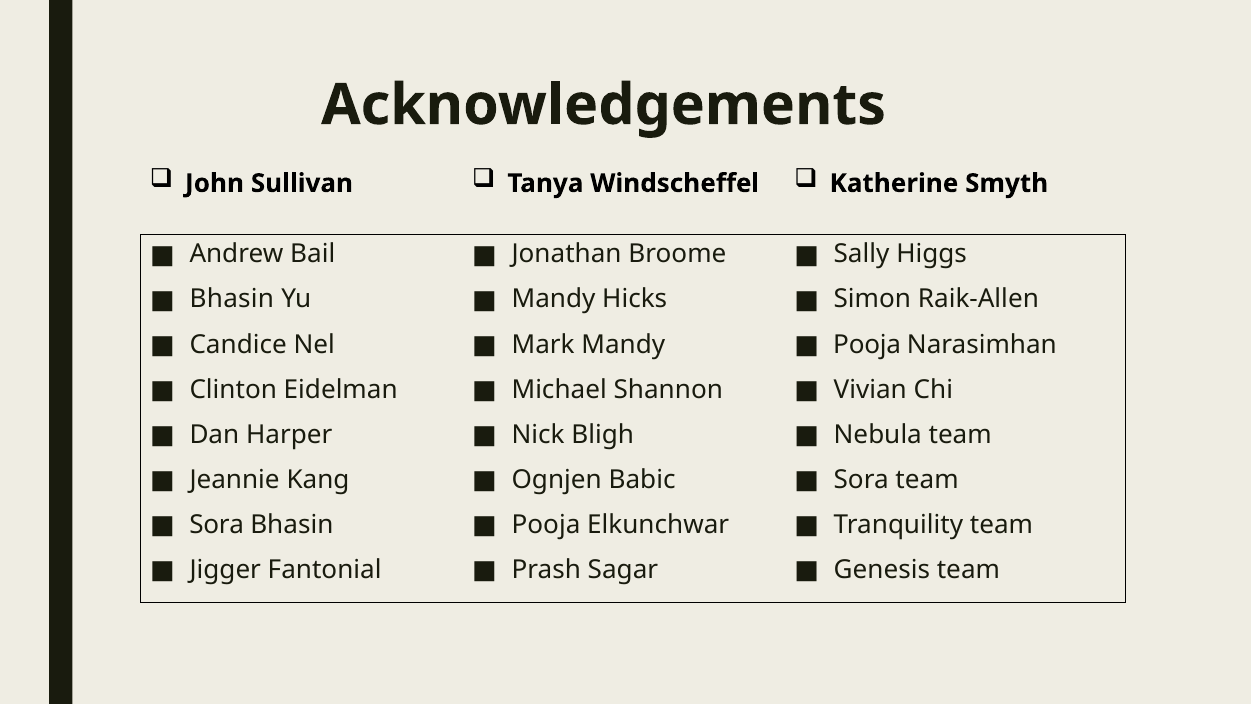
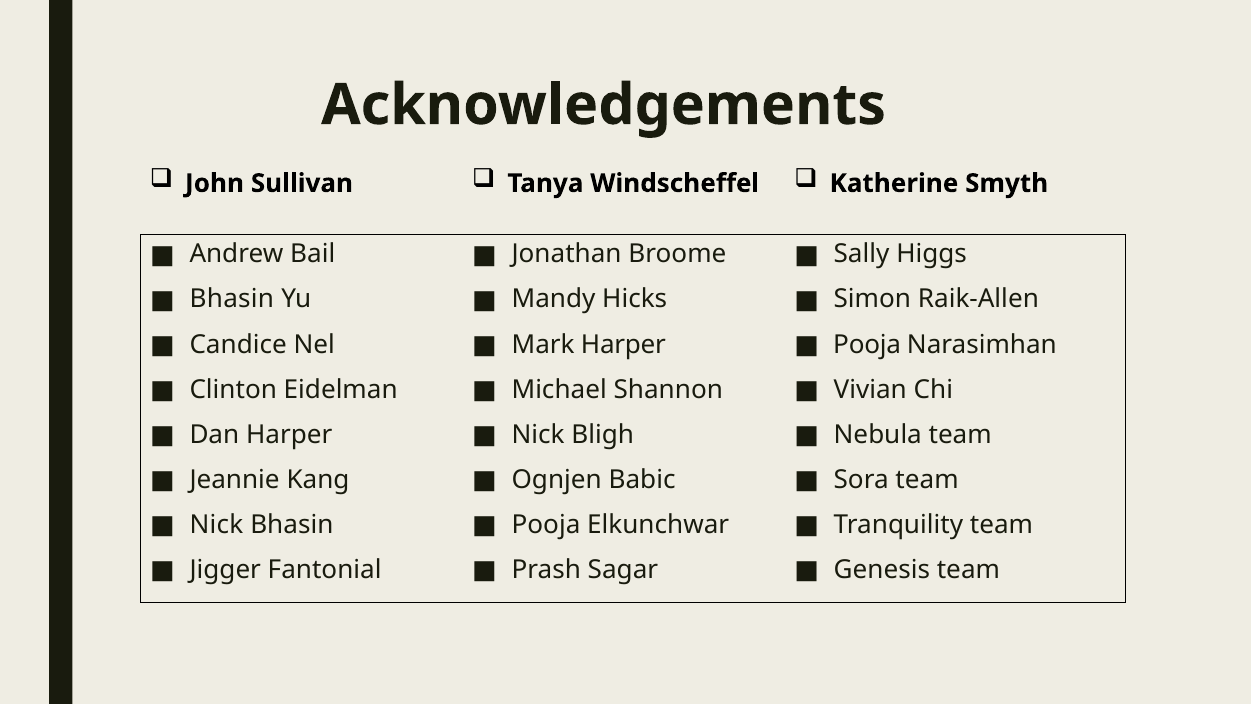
Mark Mandy: Mandy -> Harper (623, 344)
Sora: Sora -> Nick (216, 525)
